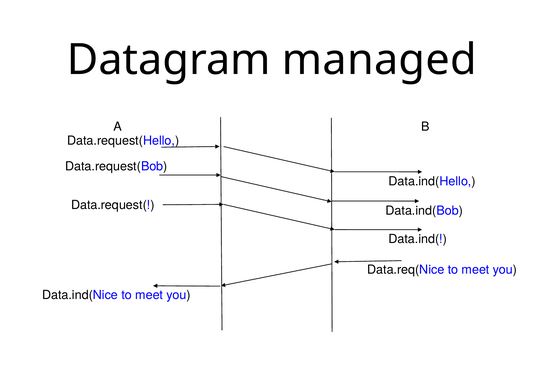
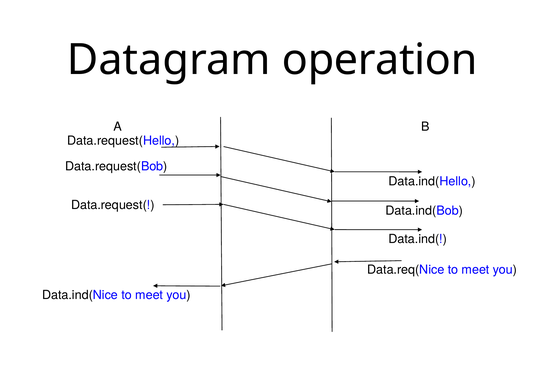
managed: managed -> operation (380, 60)
